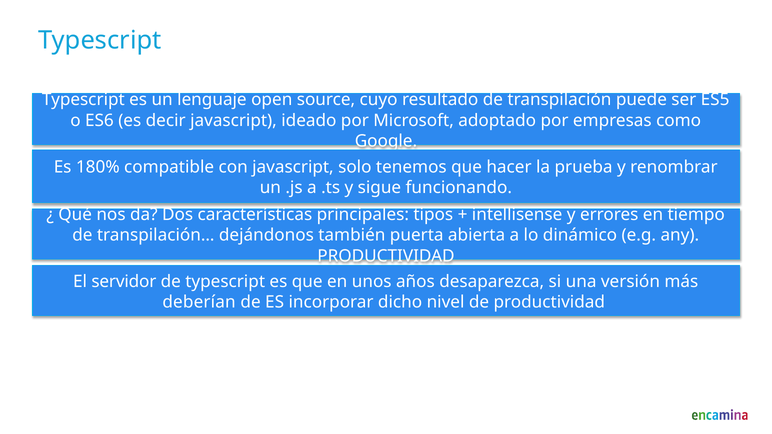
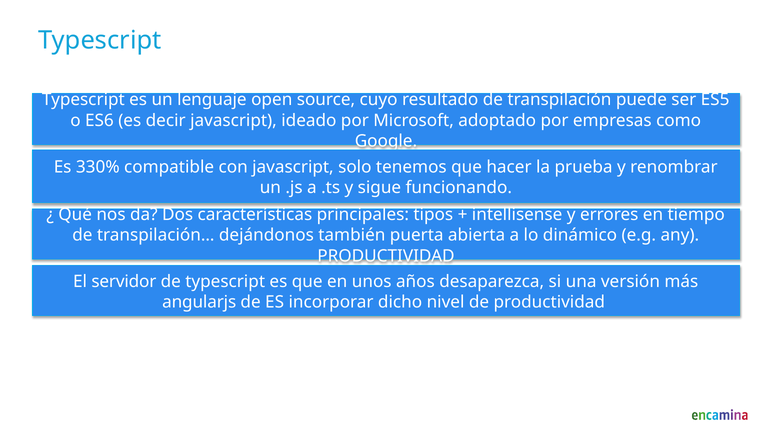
180%: 180% -> 330% (98, 167)
deberían: deberían -> angularjs (199, 302)
